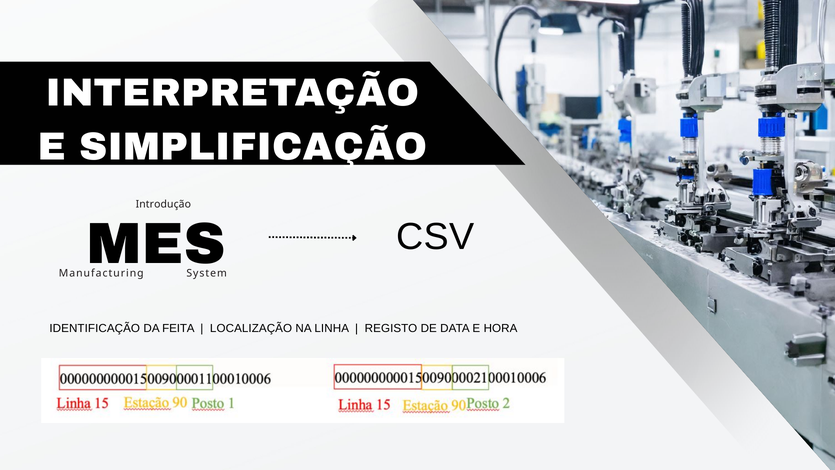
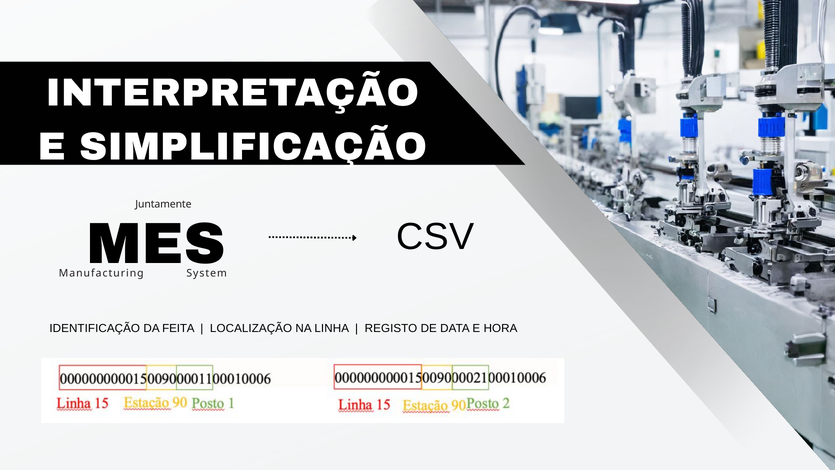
Introdução: Introdução -> Juntamente (163, 204)
